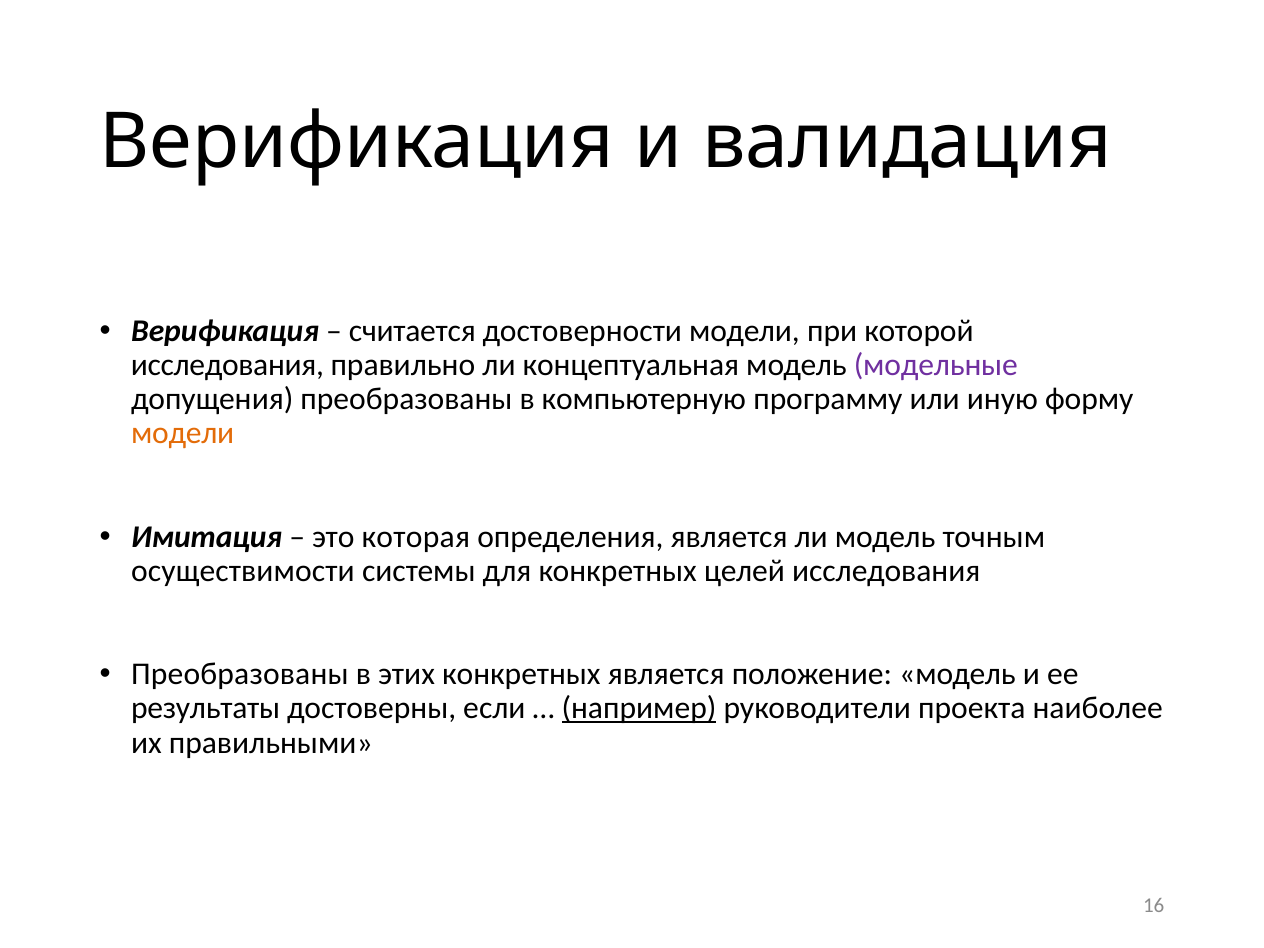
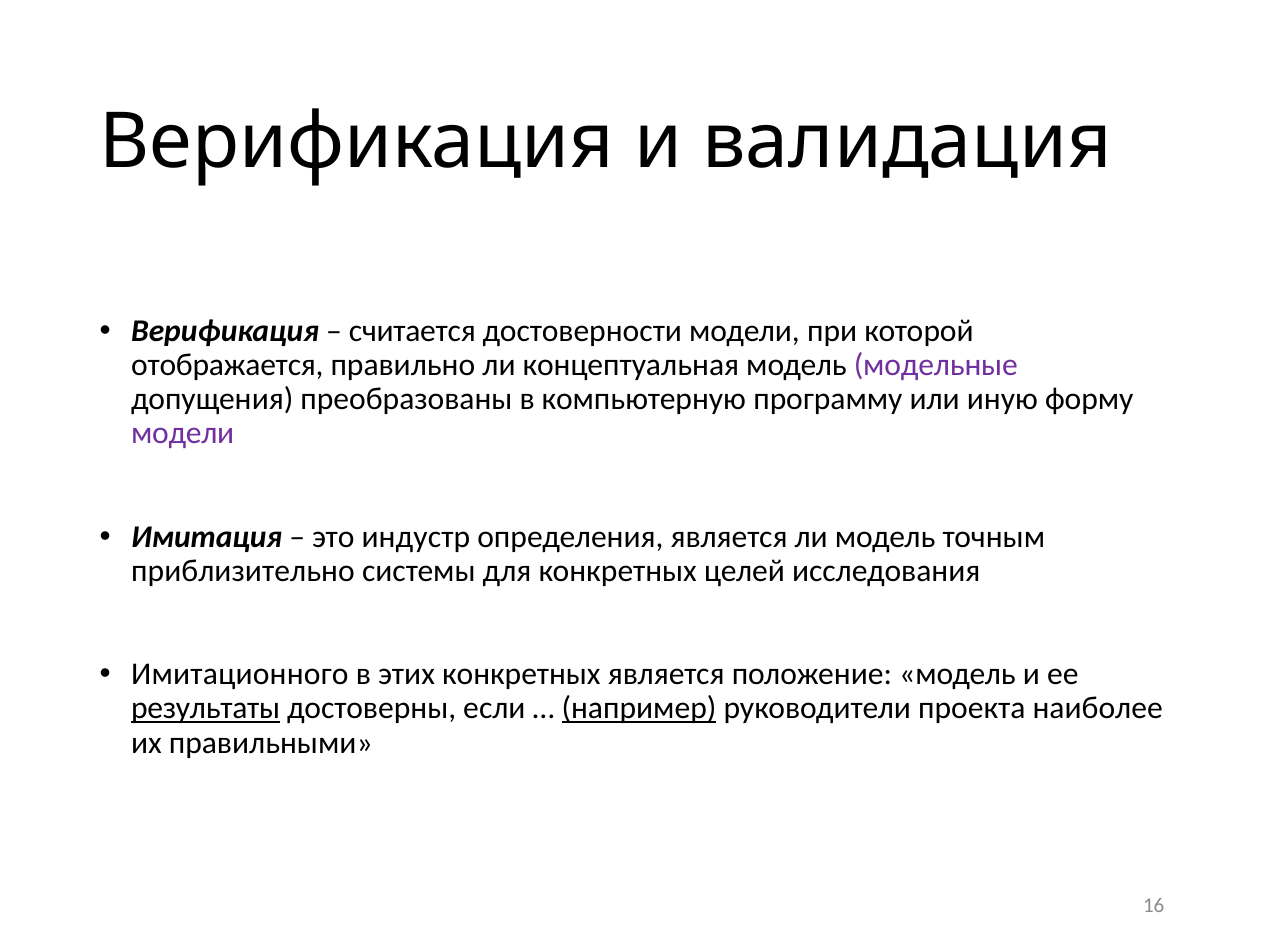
исследования: исследования -> отображается (227, 365)
модели colour: orange -> purple (183, 433)
которая: которая -> индустр (416, 537)
осуществимости: осуществимости -> приблизительно (243, 571)
Преобразованы: Преобразованы -> Имитационного (240, 674)
результаты underline: none -> present (206, 708)
